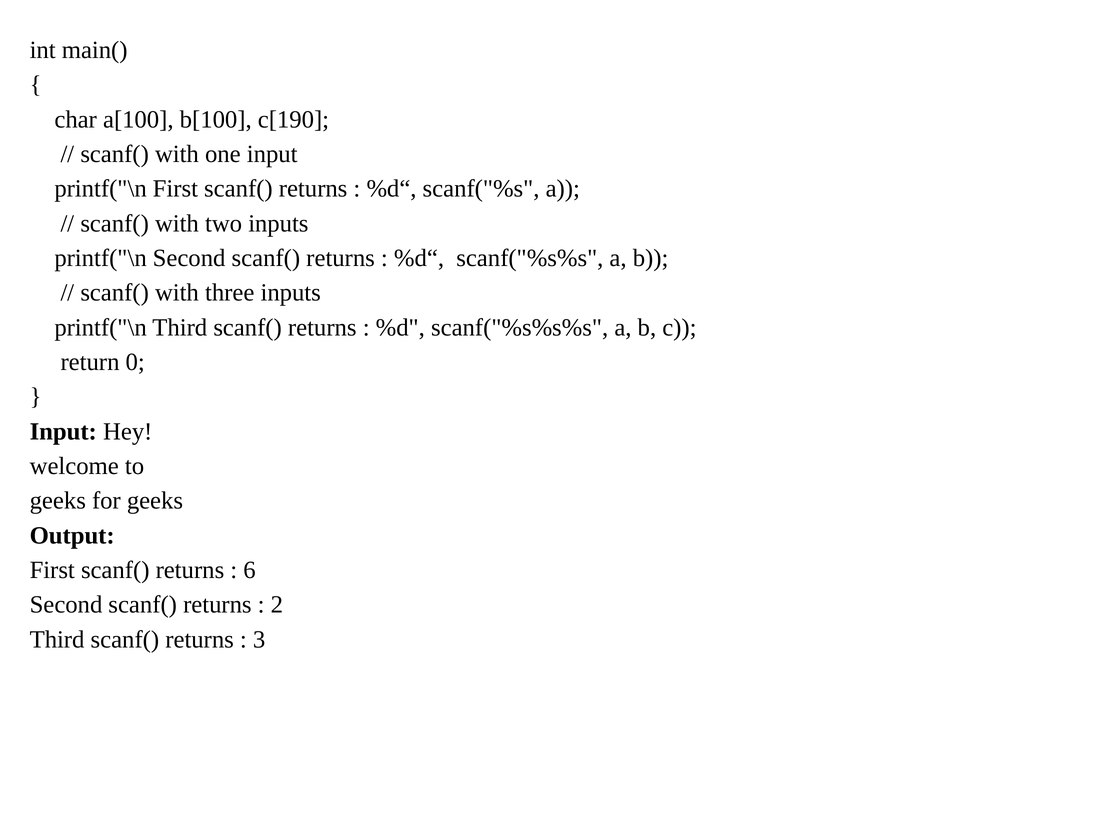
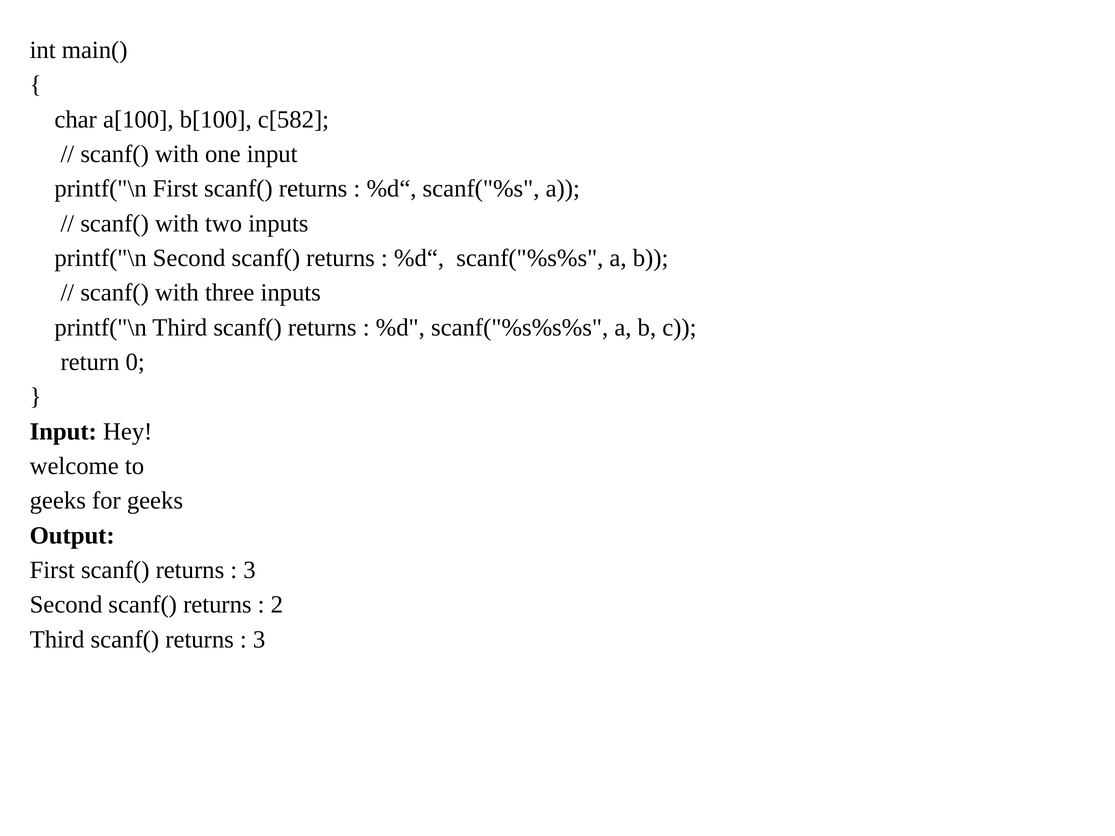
c[190: c[190 -> c[582 (293, 119)
6: 6 -> 3 (250, 570)
